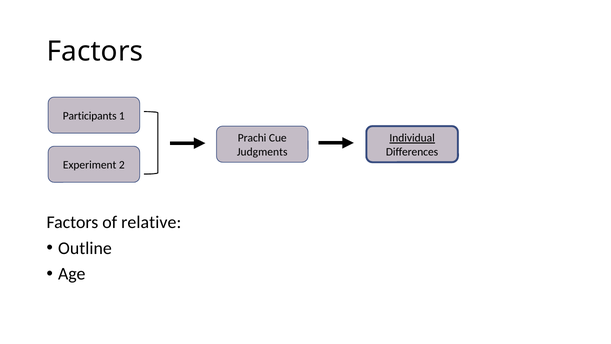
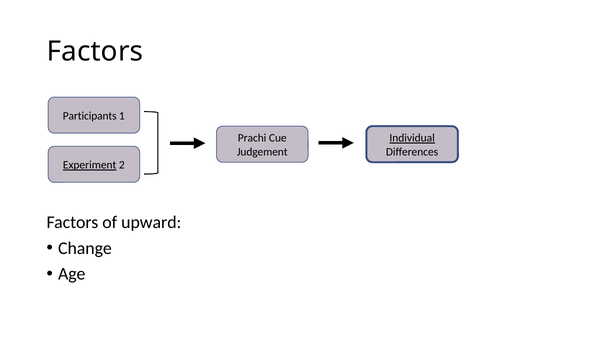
Judgments: Judgments -> Judgement (262, 152)
Experiment underline: none -> present (90, 165)
relative: relative -> upward (151, 222)
Outline: Outline -> Change (85, 248)
